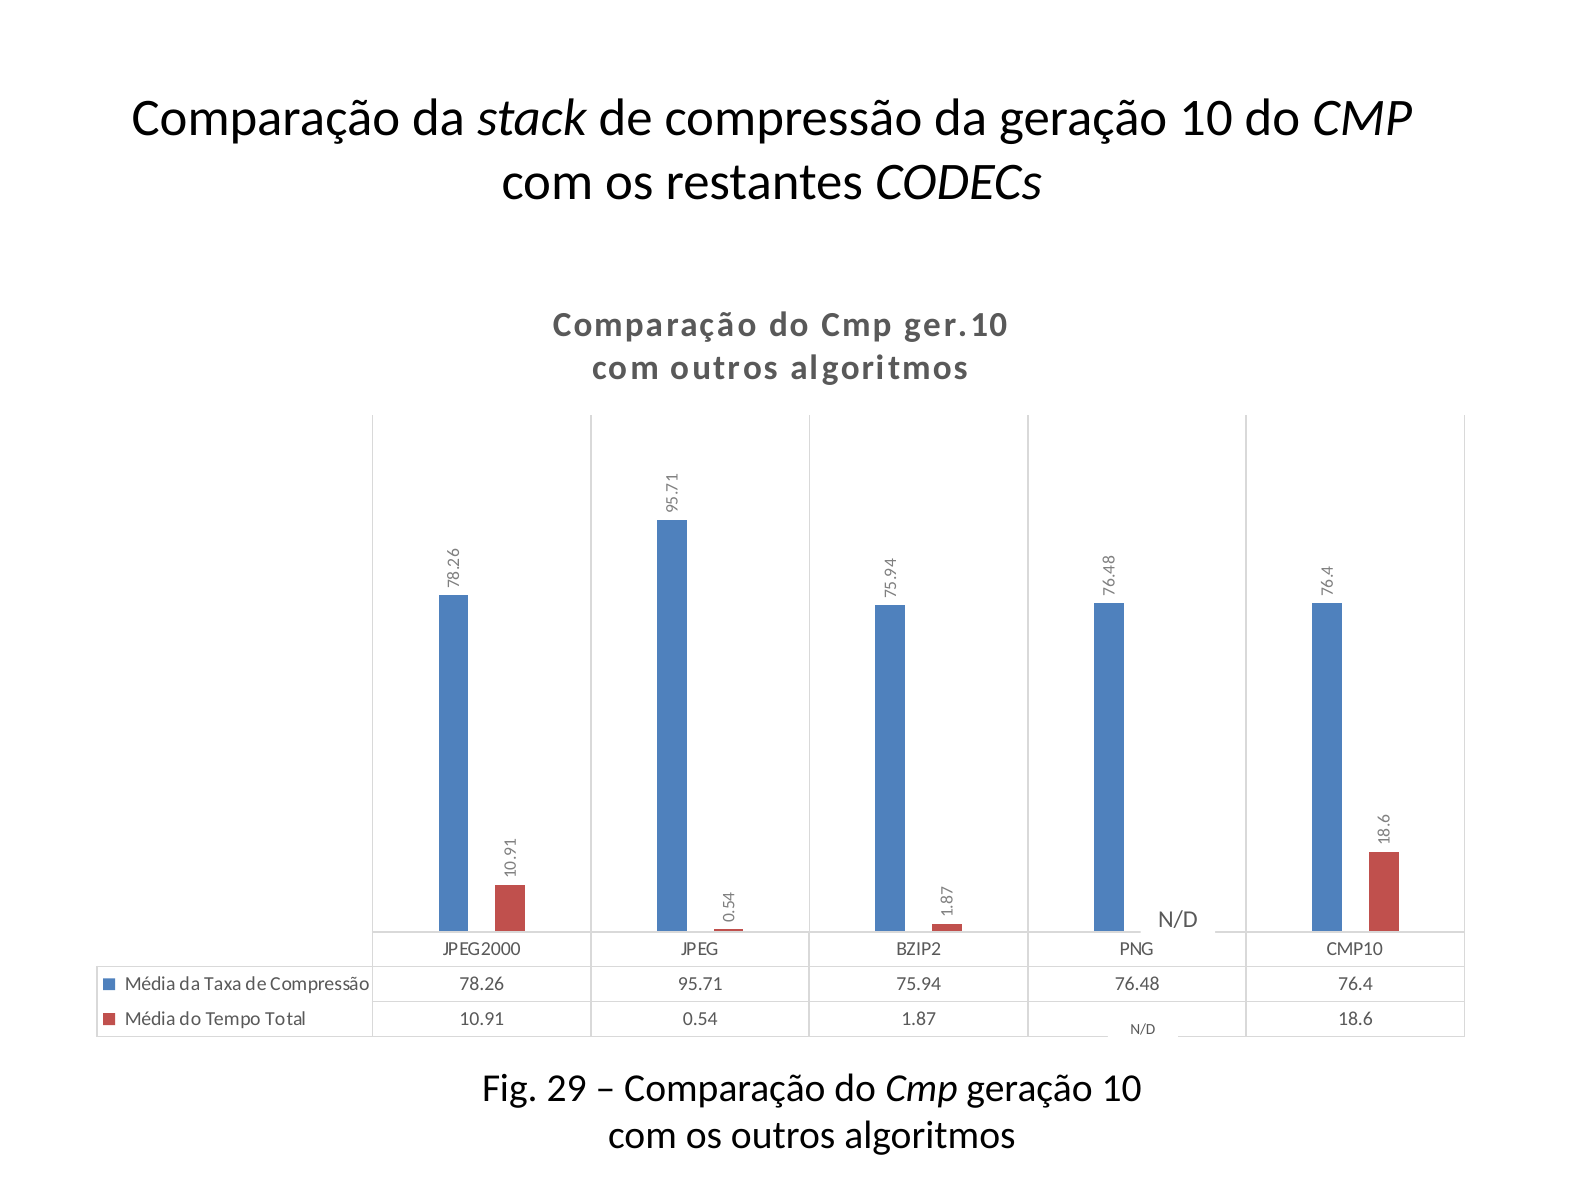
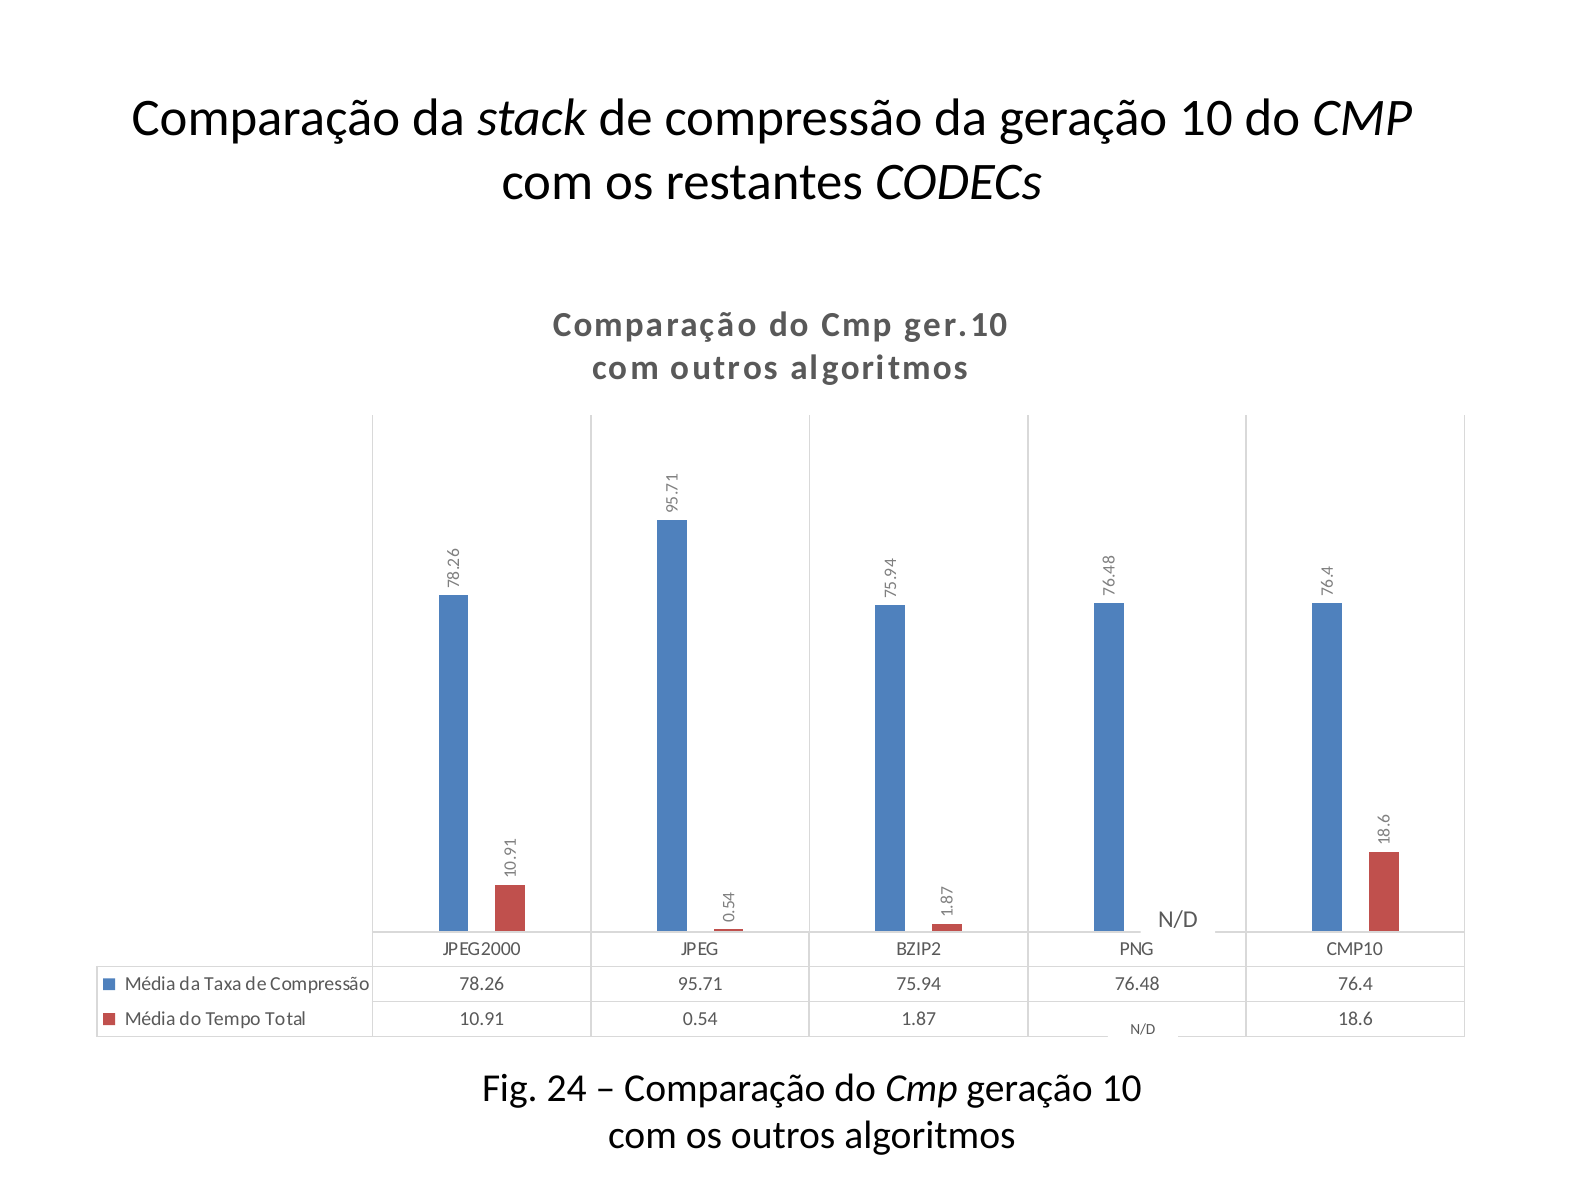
29: 29 -> 24 (567, 1089)
